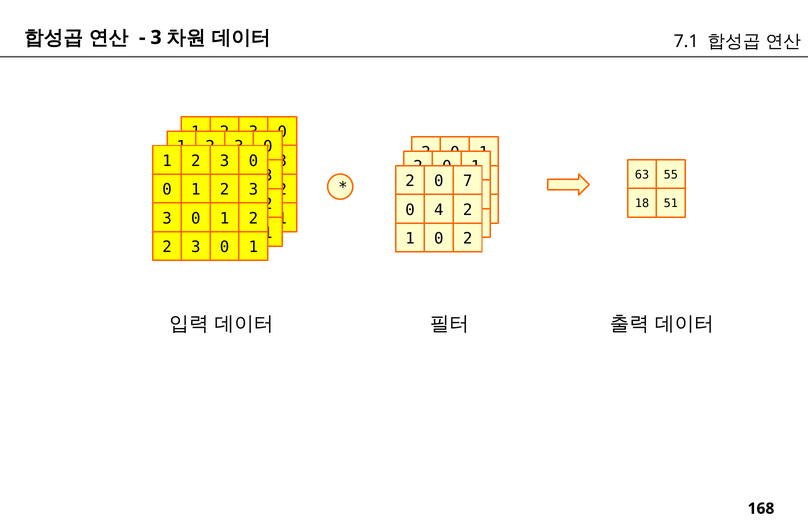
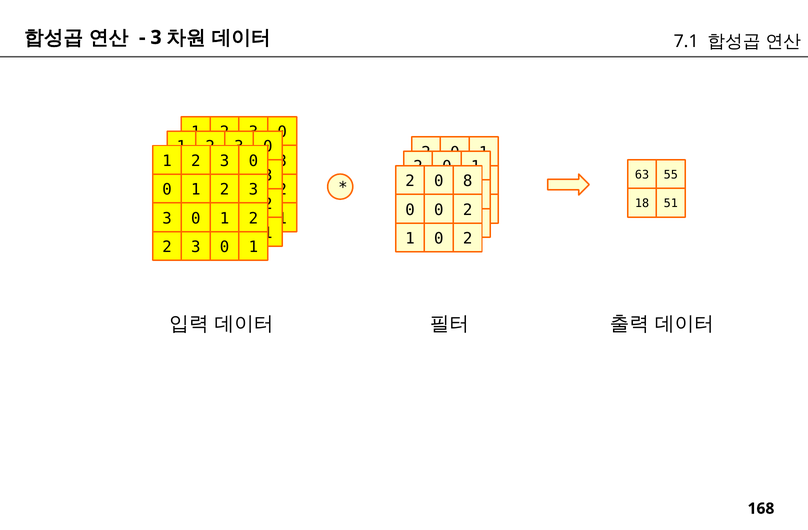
7: 7 -> 8 (468, 181)
4: 4 -> 0 (439, 210)
